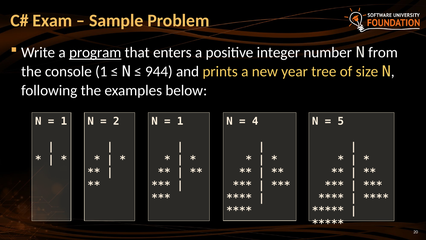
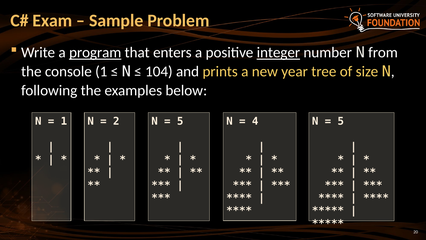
integer underline: none -> present (278, 52)
944: 944 -> 104 (159, 71)
1: 1 -> 5 (180, 121)
